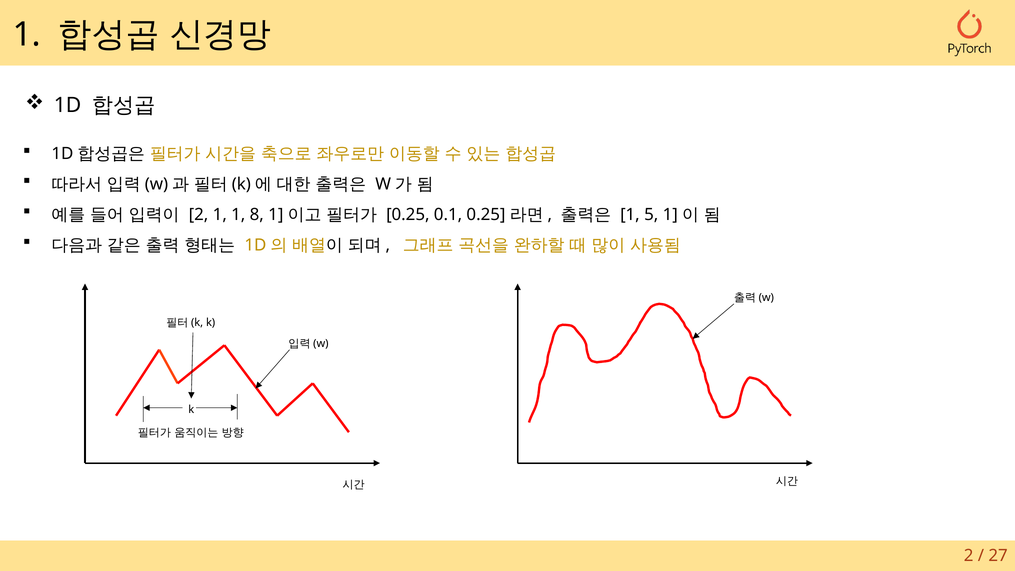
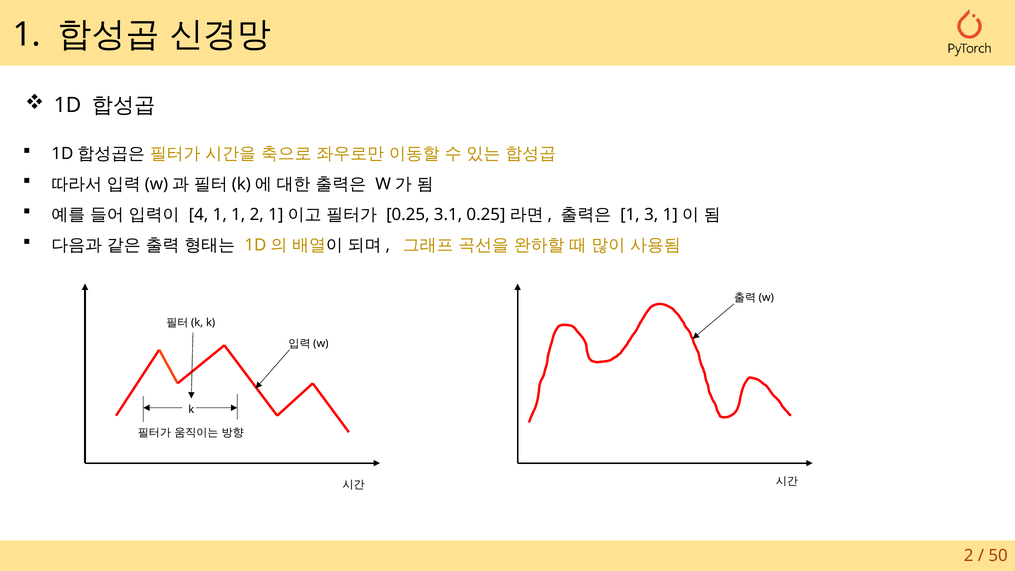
2: 2 -> 4 (199, 215)
1 8: 8 -> 2 (257, 215)
0.1: 0.1 -> 3.1 (448, 215)
5: 5 -> 3 (651, 215)
27: 27 -> 50 (998, 556)
